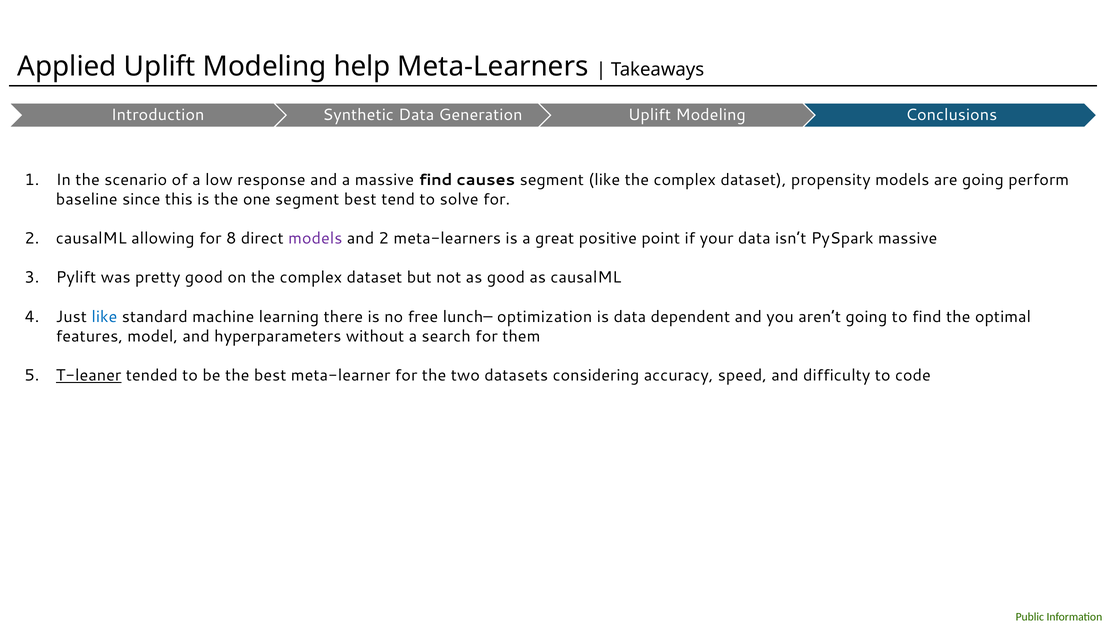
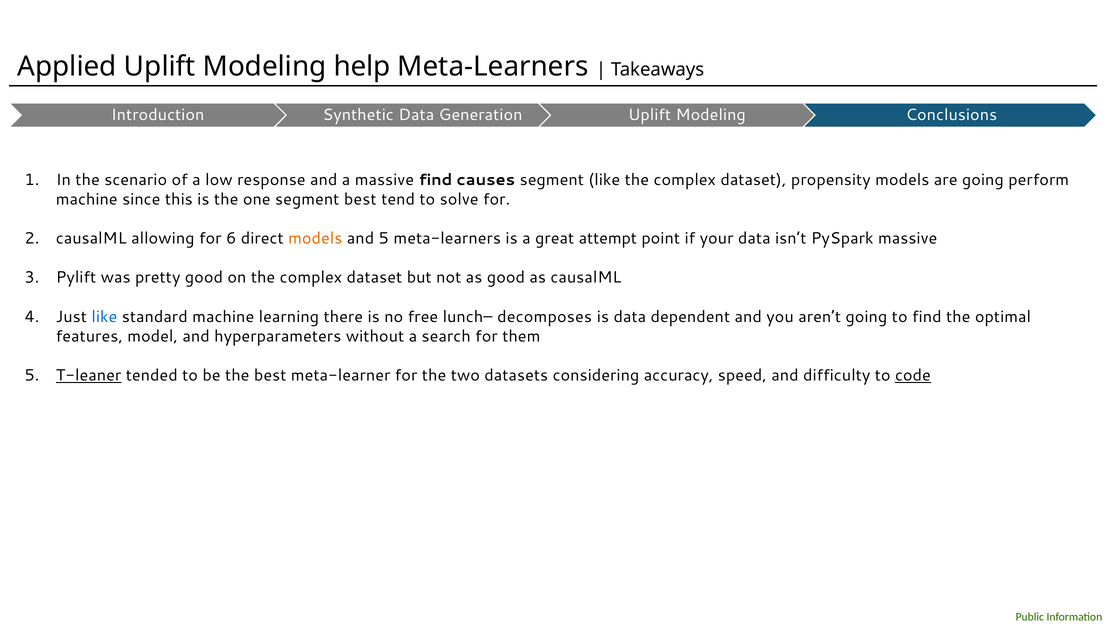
baseline: baseline -> machine (87, 199)
8: 8 -> 6 (231, 238)
models colour: purple -> orange (315, 238)
and 2: 2 -> 5 (384, 238)
positive: positive -> attempt (608, 238)
optimization: optimization -> decomposes (545, 317)
code underline: none -> present (913, 375)
